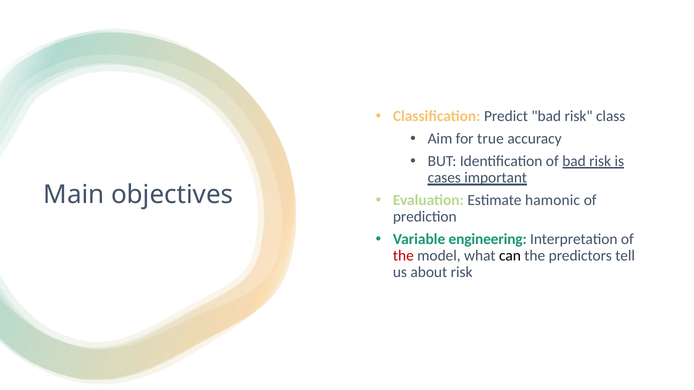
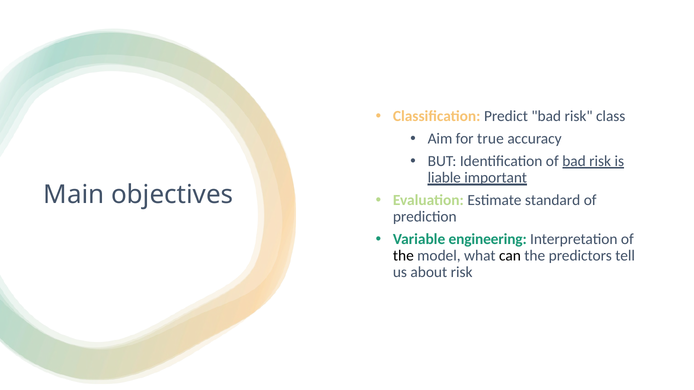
cases: cases -> liable (444, 178)
hamonic: hamonic -> standard (553, 200)
the colour: red -> black (403, 256)
